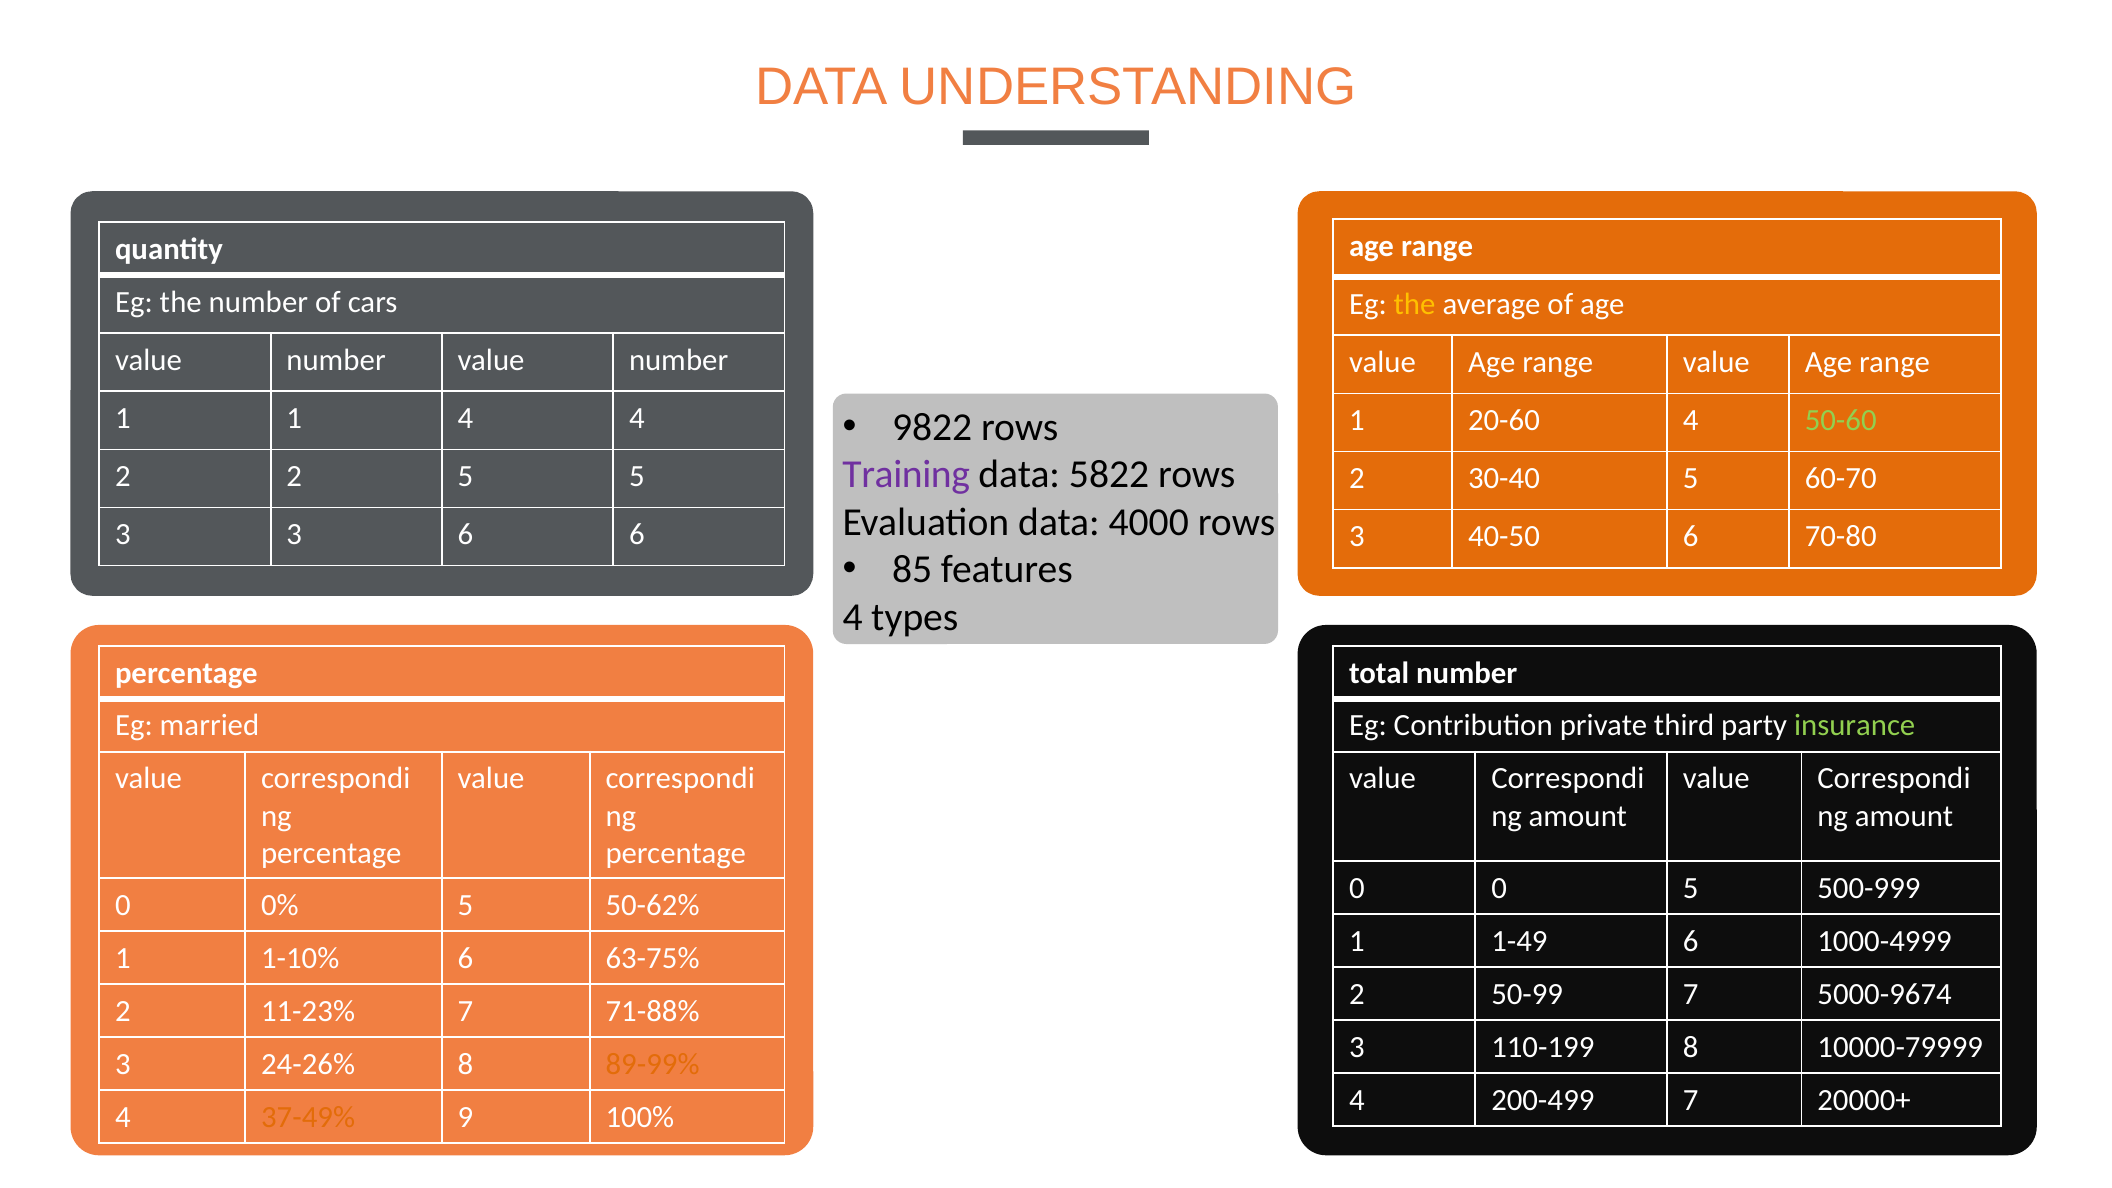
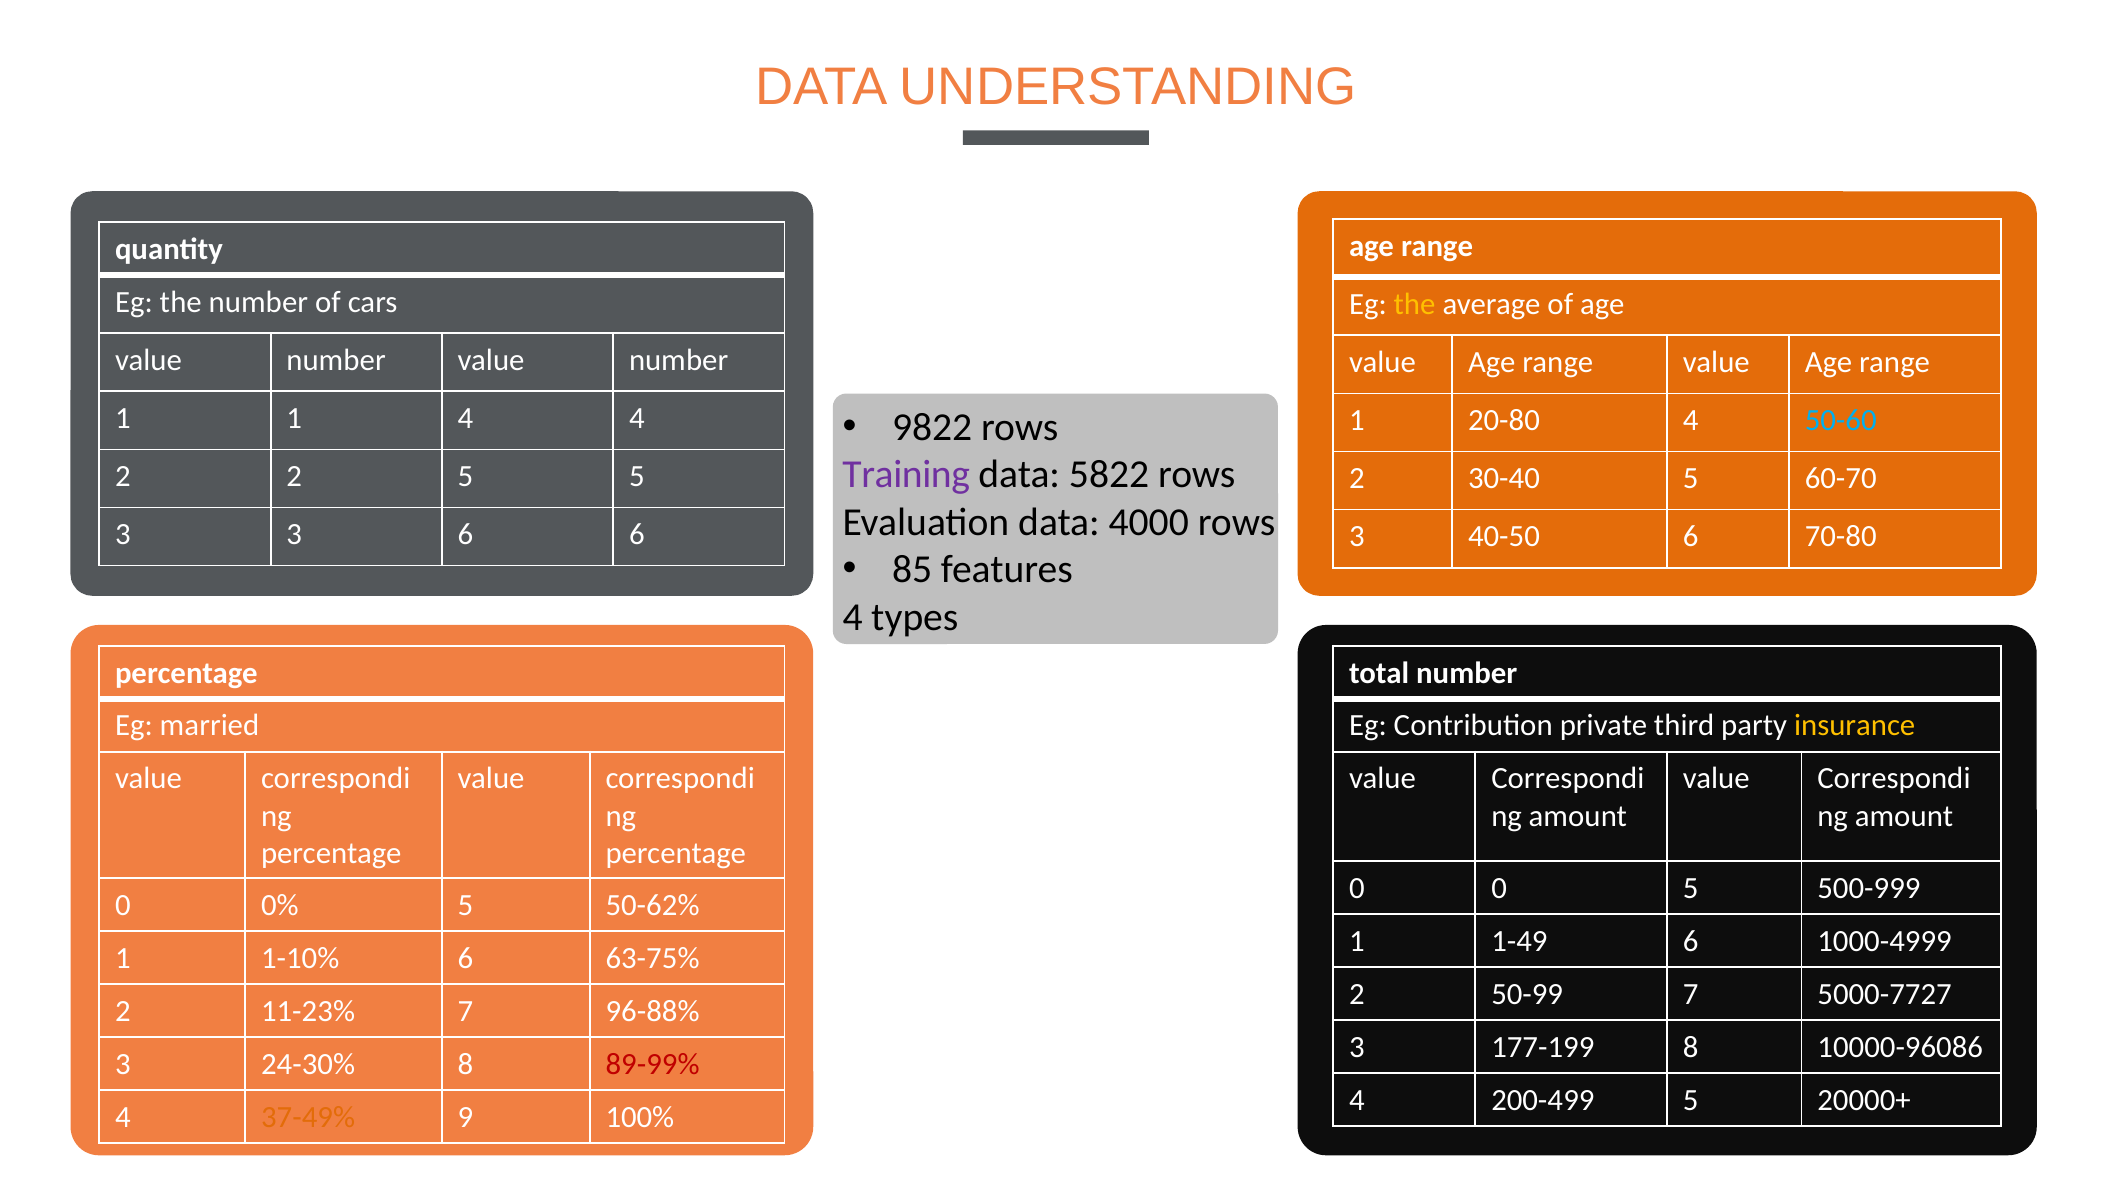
20-60: 20-60 -> 20-80 (1504, 421)
50-60 colour: light green -> light blue (1841, 421)
insurance colour: light green -> yellow (1855, 726)
5000-9674: 5000-9674 -> 5000-7727 (1885, 994)
71-88%: 71-88% -> 96-88% (653, 1011)
110-199: 110-199 -> 177-199 (1543, 1047)
10000-79999: 10000-79999 -> 10000-96086 (1900, 1047)
24-26%: 24-26% -> 24-30% (308, 1064)
89-99% colour: orange -> red (653, 1064)
200-499 7: 7 -> 5 (1691, 1100)
